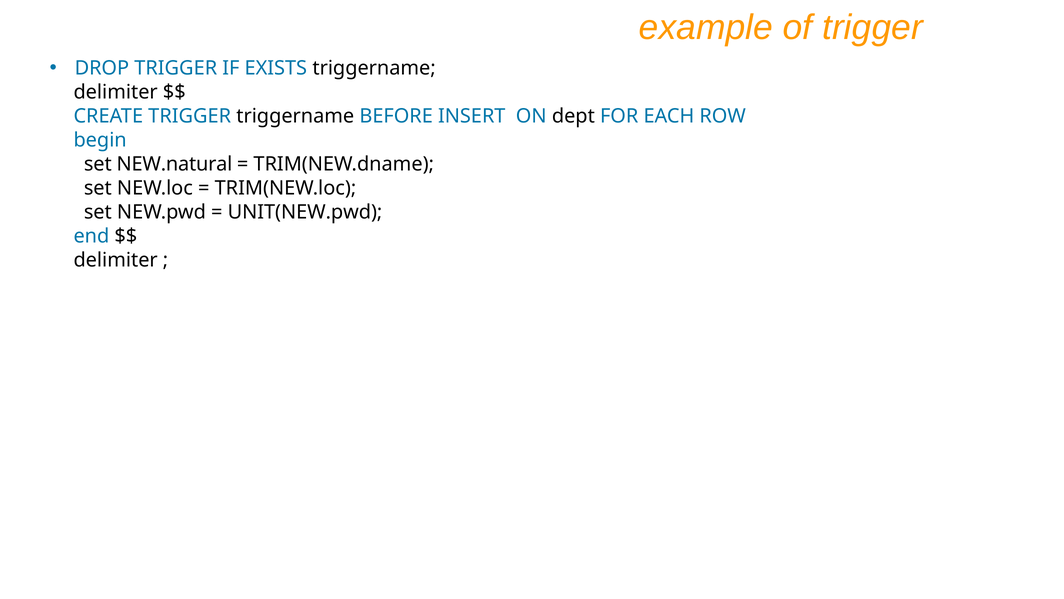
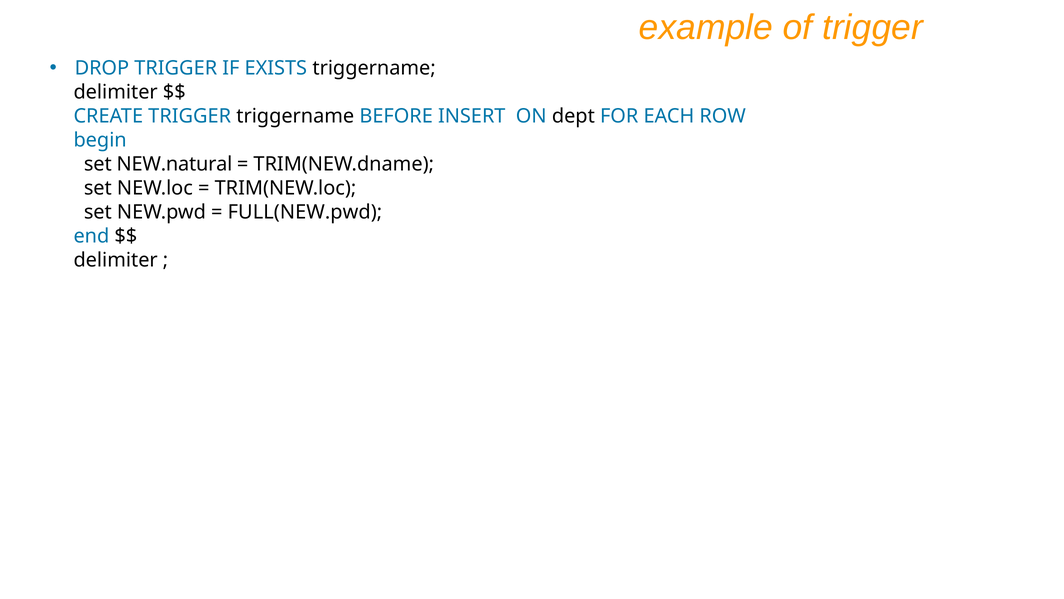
UNIT(NEW.pwd: UNIT(NEW.pwd -> FULL(NEW.pwd (305, 212)
